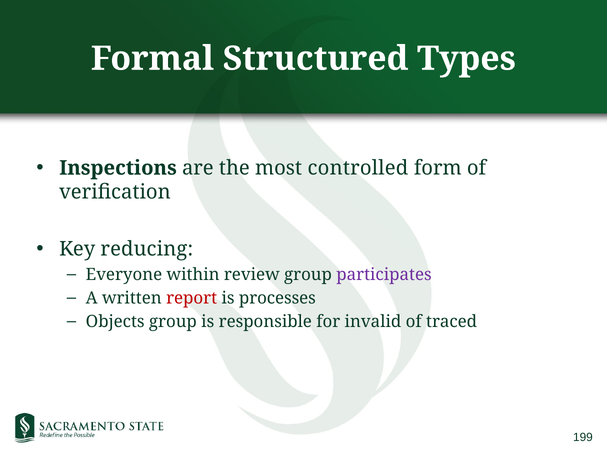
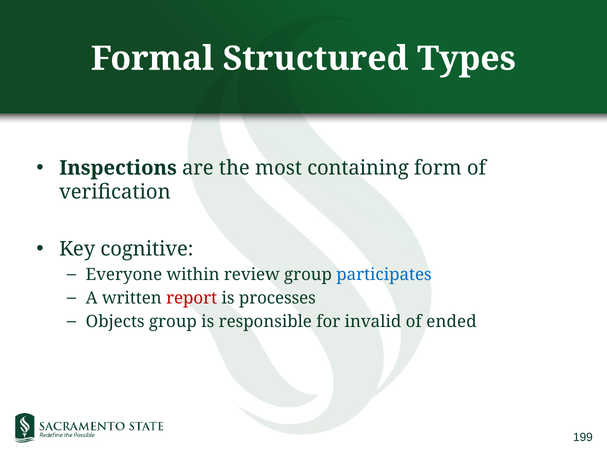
controlled: controlled -> containing (358, 168)
reducing: reducing -> cognitive (147, 249)
participates colour: purple -> blue (384, 274)
traced: traced -> ended (452, 321)
